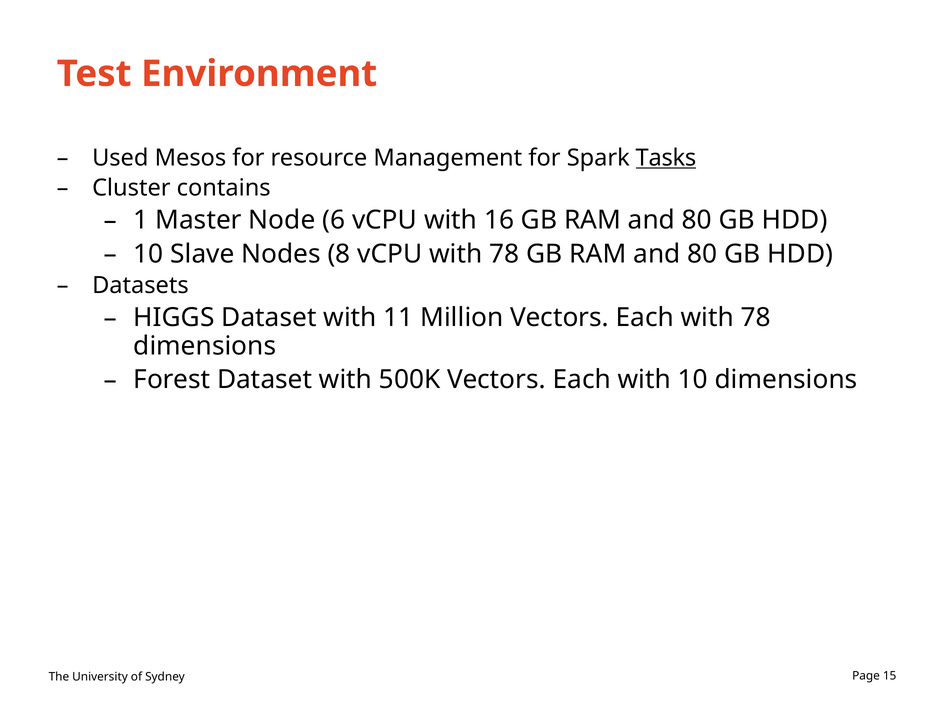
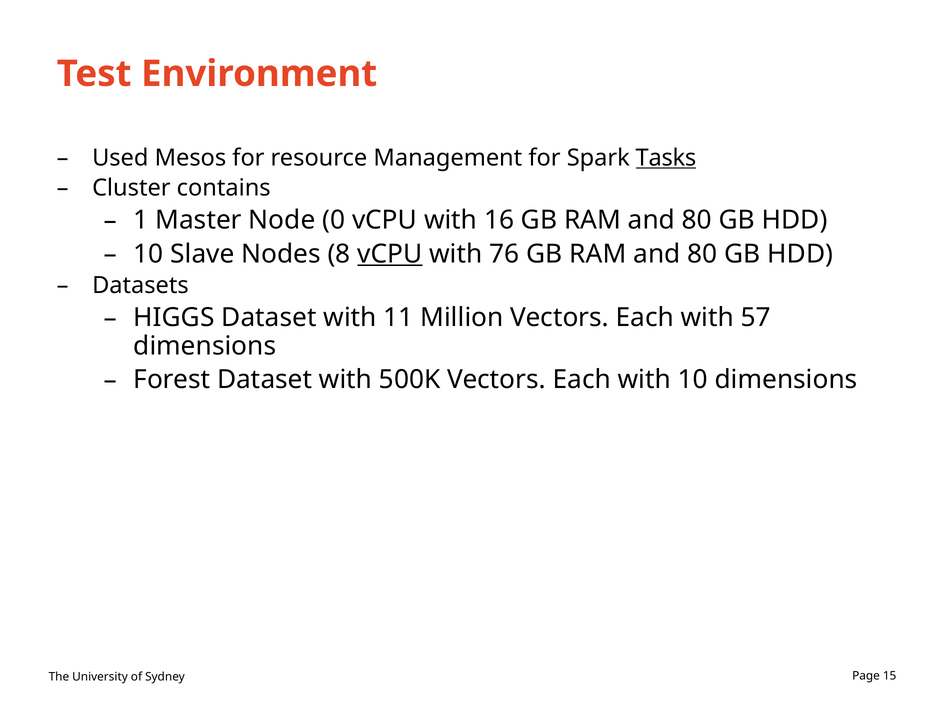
6: 6 -> 0 (334, 220)
vCPU underline: none -> present (390, 254)
78: 78 -> 76 (504, 254)
Each with 78: 78 -> 57 (756, 318)
